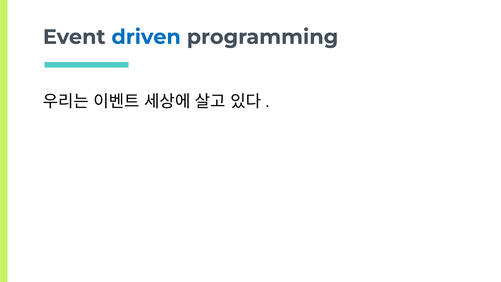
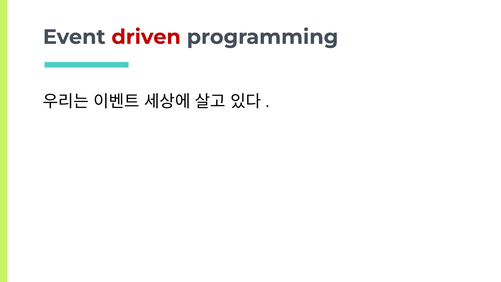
driven colour: blue -> red (146, 37)
